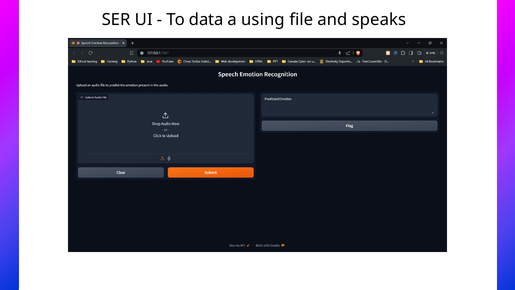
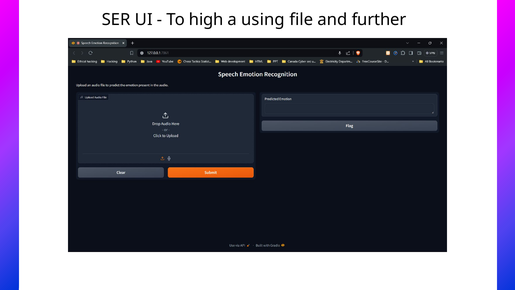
data: data -> high (206, 20)
speaks: speaks -> further (379, 20)
